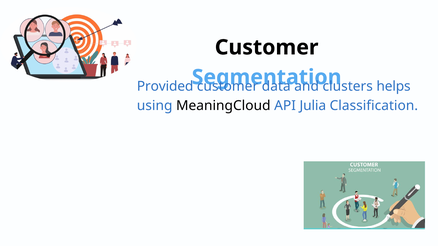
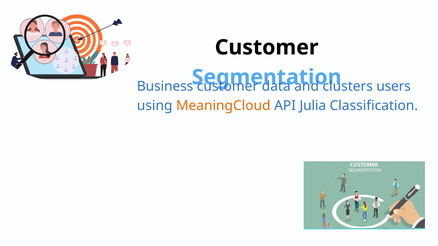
Provided: Provided -> Business (165, 86)
helps: helps -> users (394, 86)
MeaningCloud colour: black -> orange (223, 106)
